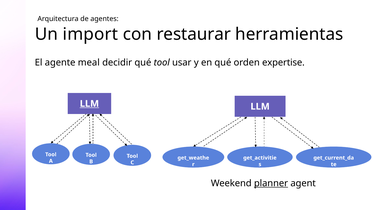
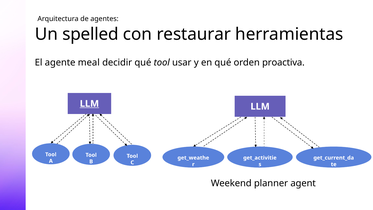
import: import -> spelled (91, 34)
expertise: expertise -> proactiva (283, 62)
planner underline: present -> none (271, 183)
